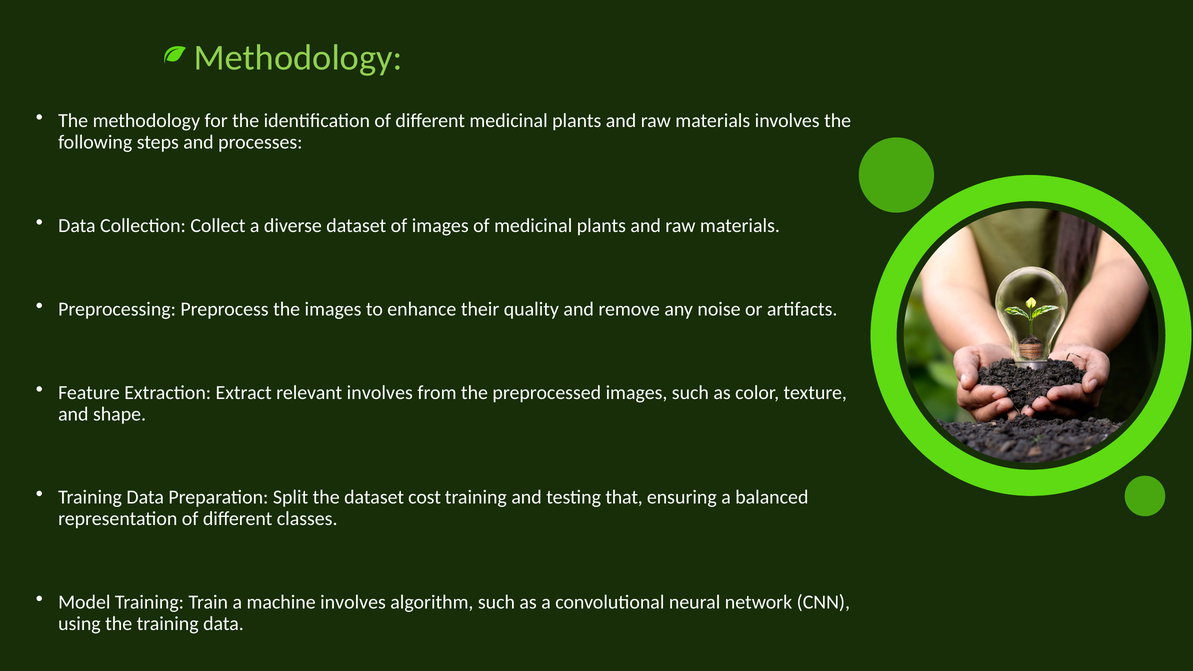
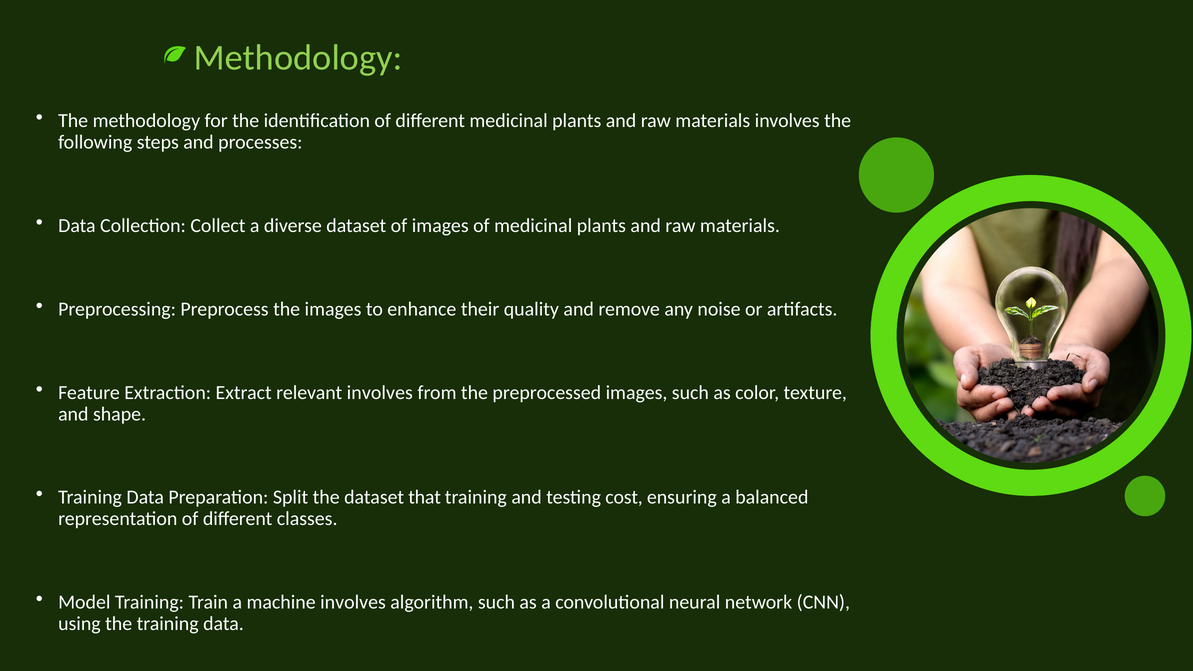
cost: cost -> that (425, 497)
that: that -> cost (624, 497)
